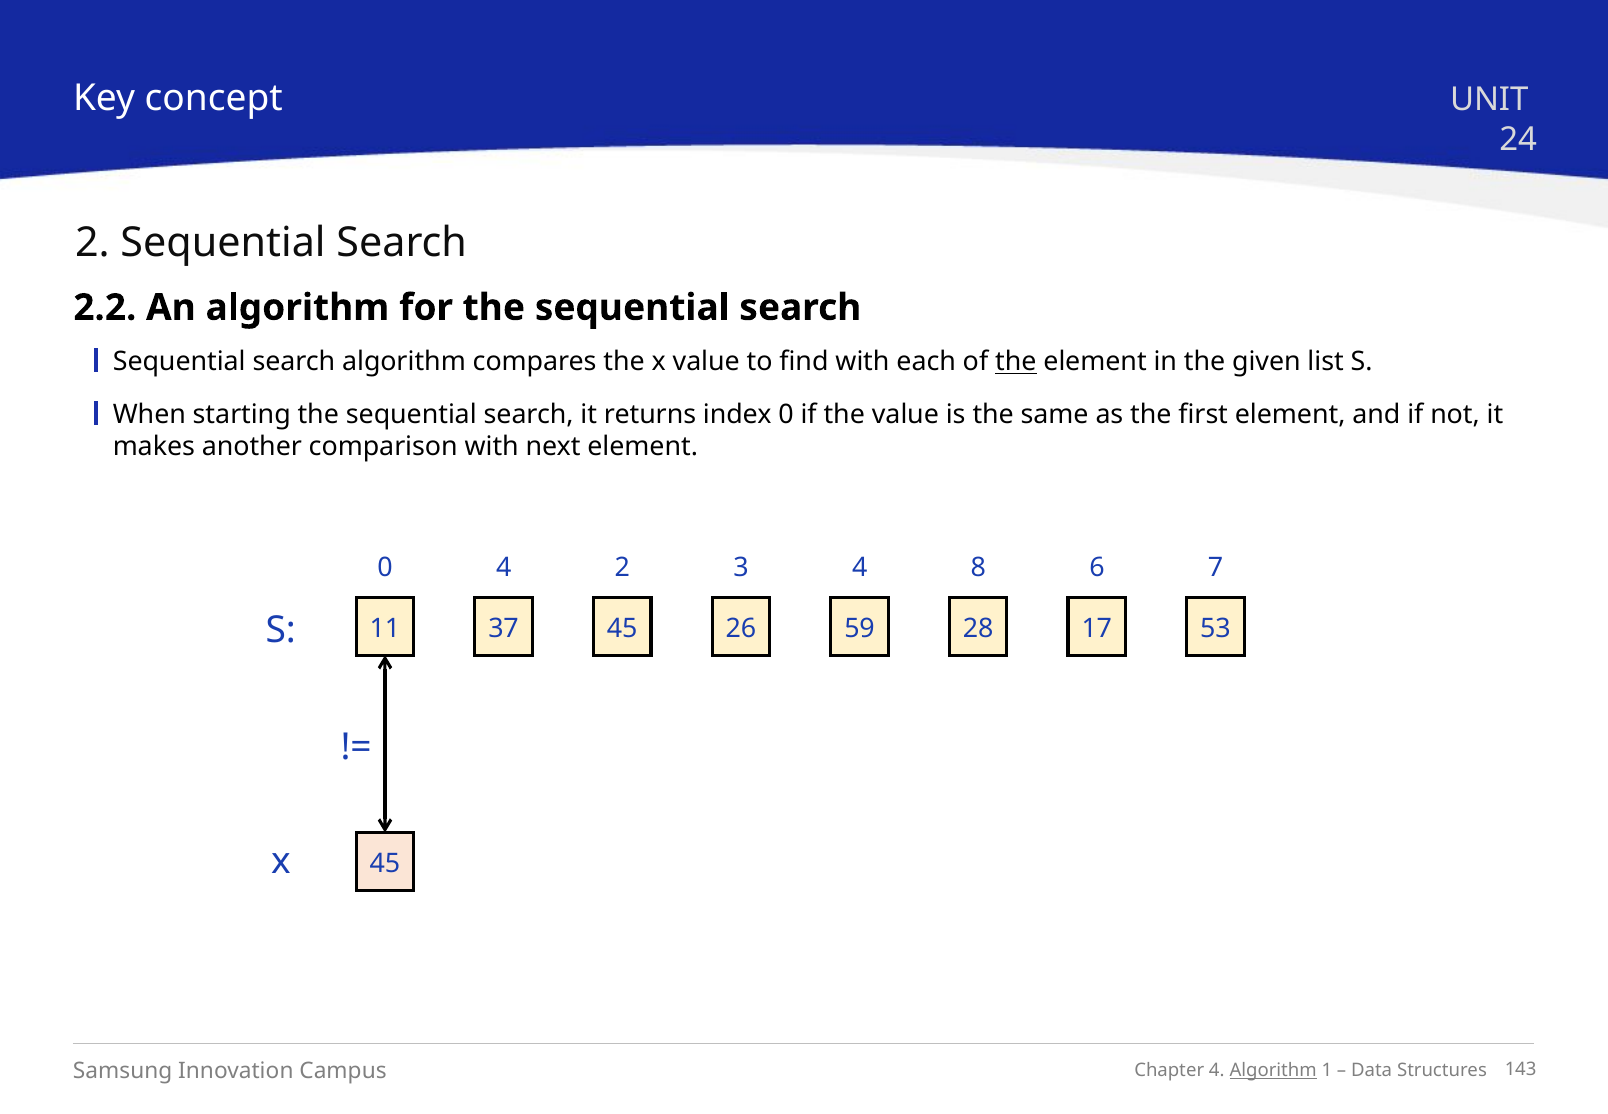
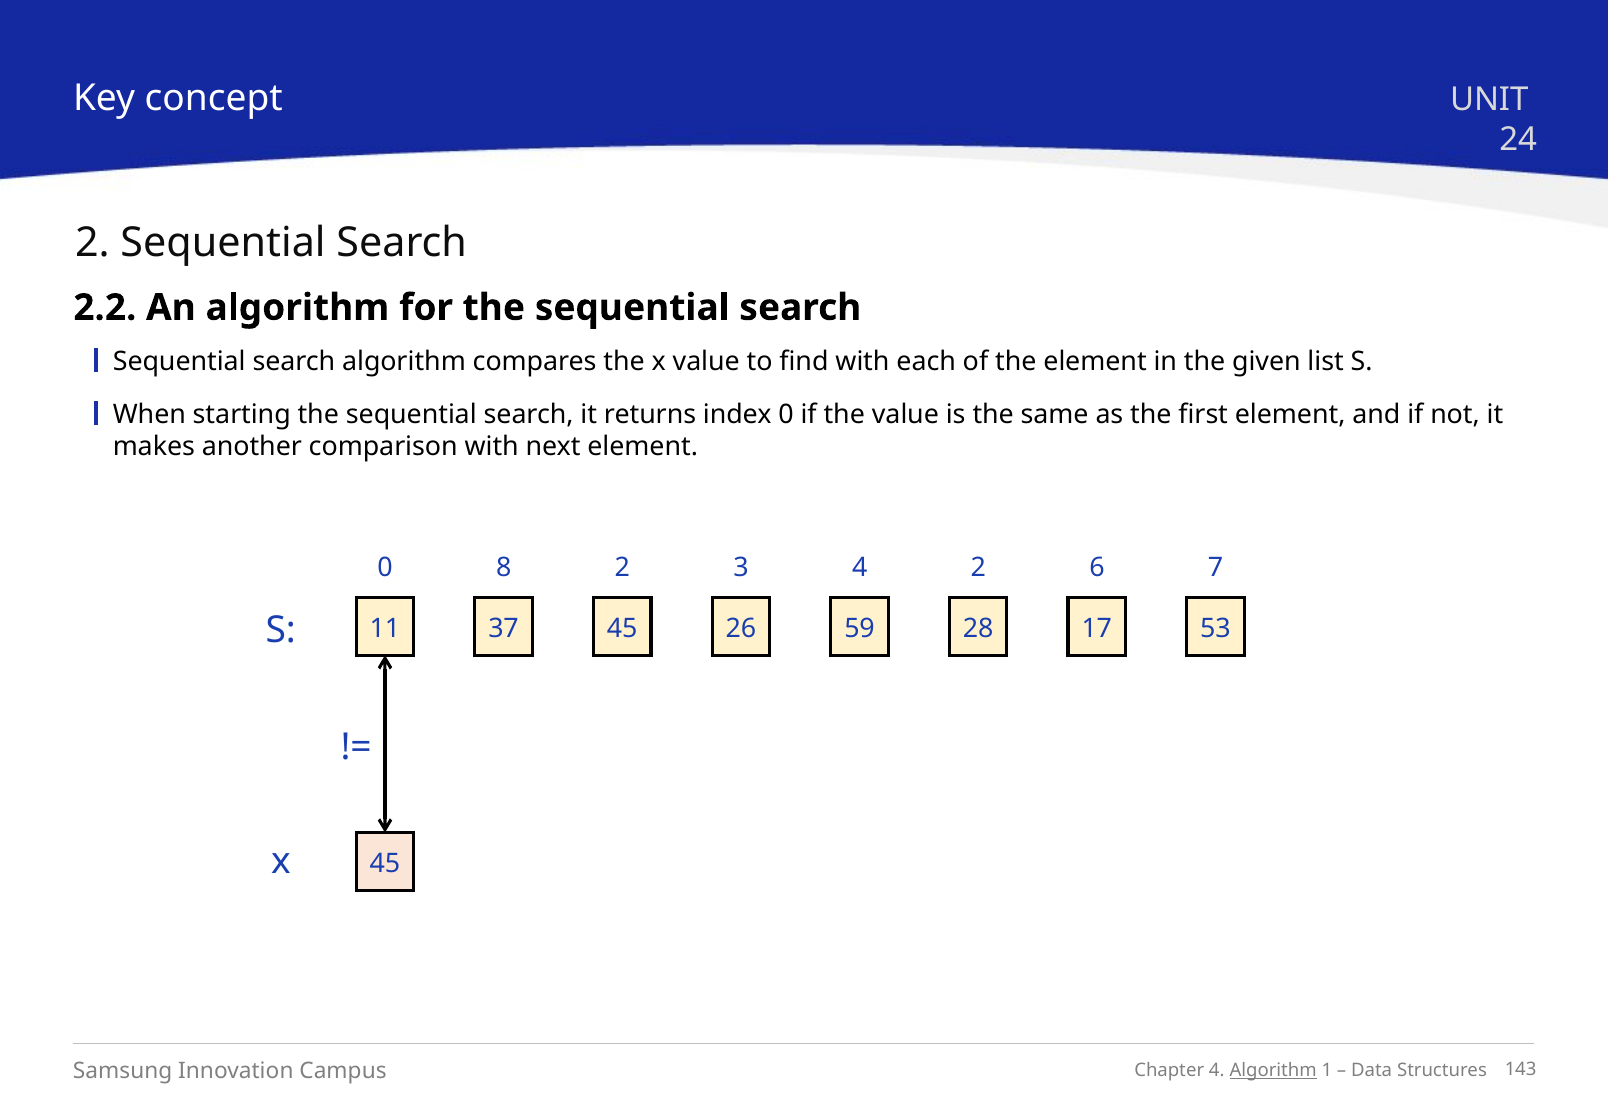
the underline: present -> none (1016, 362)
0 4: 4 -> 8 (504, 567)
4 8: 8 -> 2 (978, 567)
